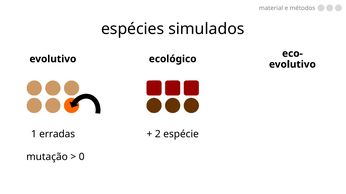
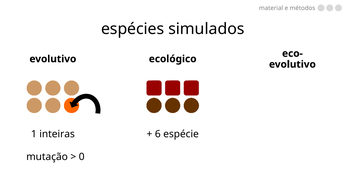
erradas: erradas -> inteiras (57, 134)
2: 2 -> 6 (158, 134)
